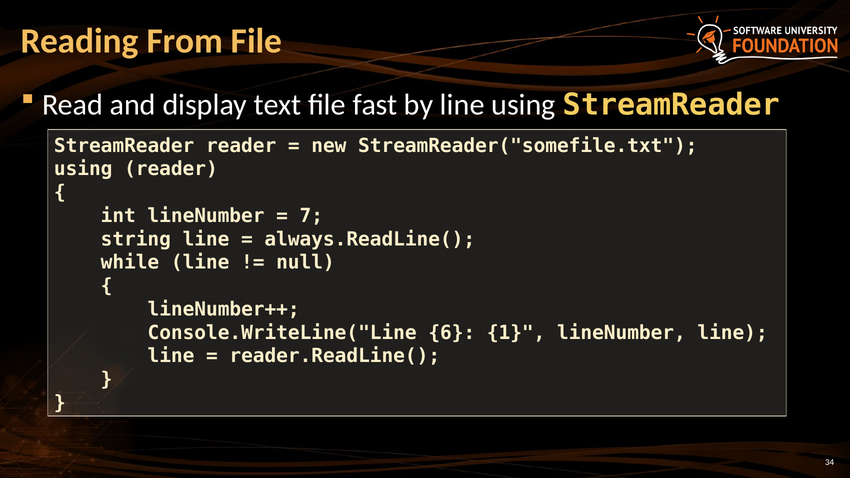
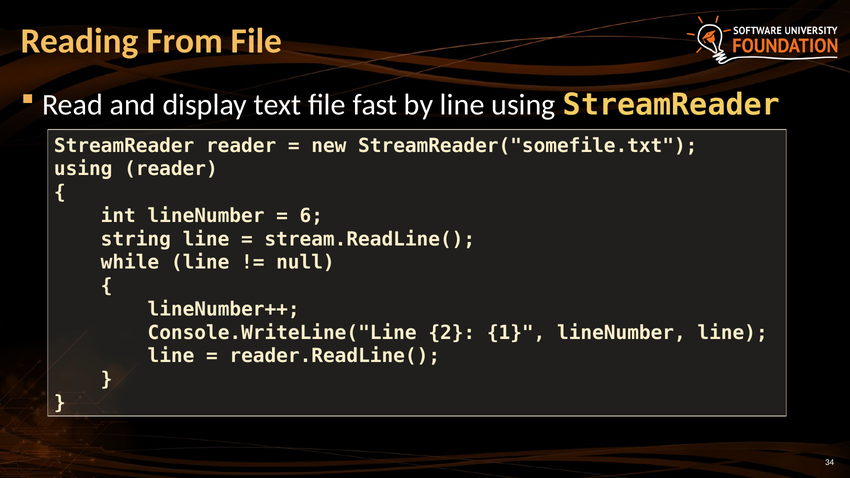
7: 7 -> 6 (311, 216)
always.ReadLine(: always.ReadLine( -> stream.ReadLine( (370, 239)
6: 6 -> 2 (452, 333)
